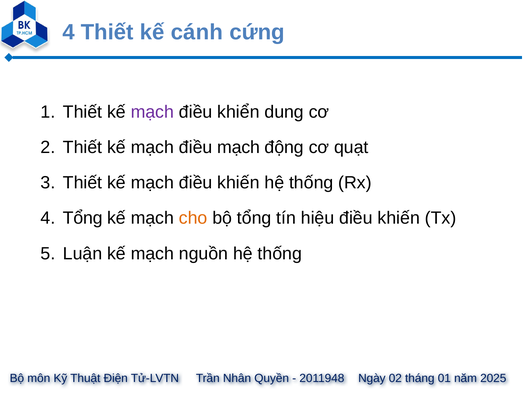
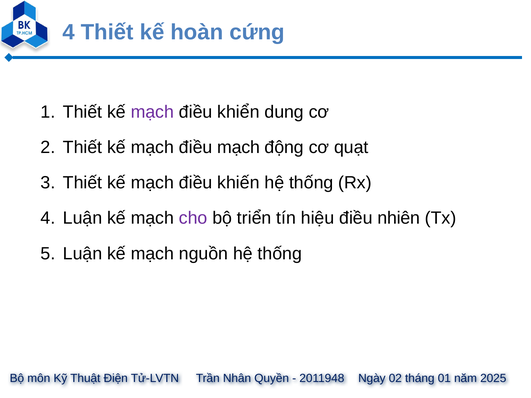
cánh: cánh -> hoàn (197, 32)
4 Tổng: Tổng -> Luận (83, 218)
cho colour: orange -> purple (193, 218)
bộ tổng: tổng -> triển (254, 218)
hiệu điều khiến: khiến -> nhiên (399, 218)
